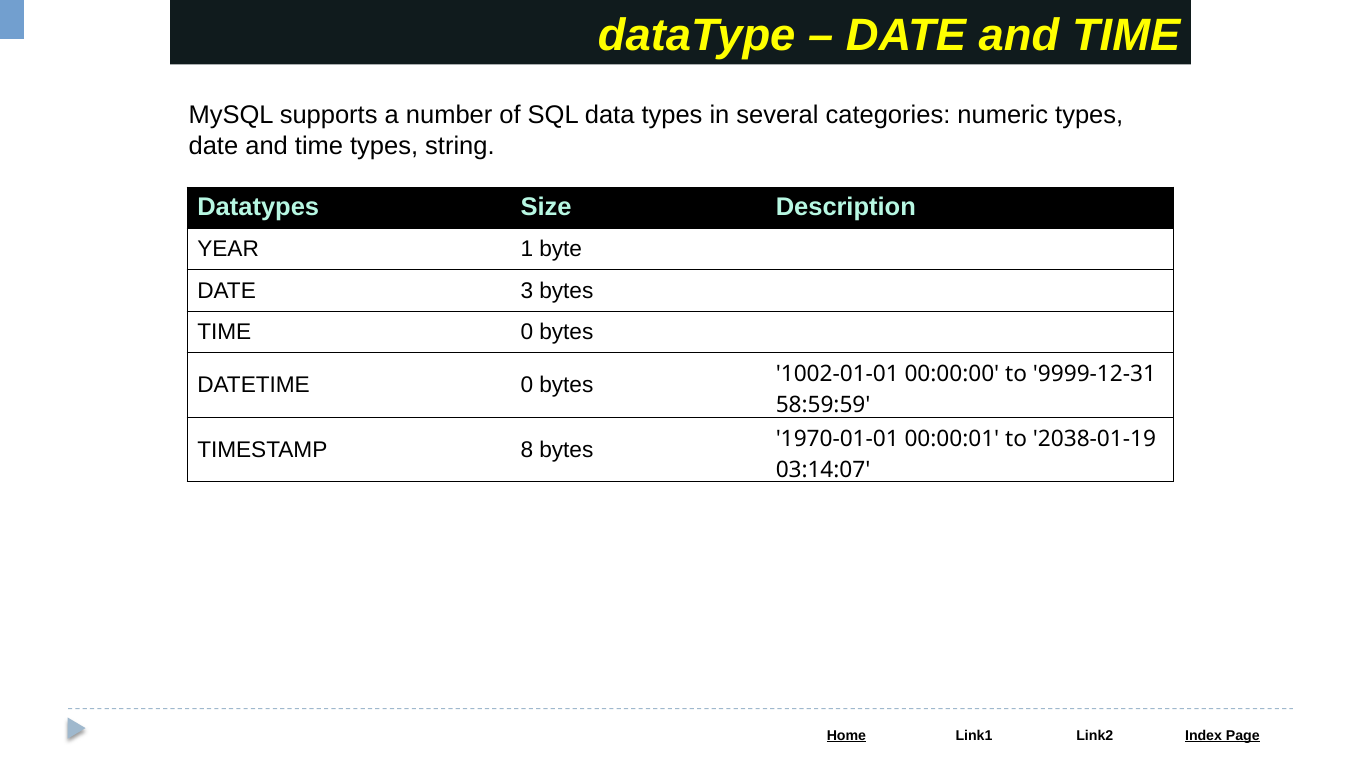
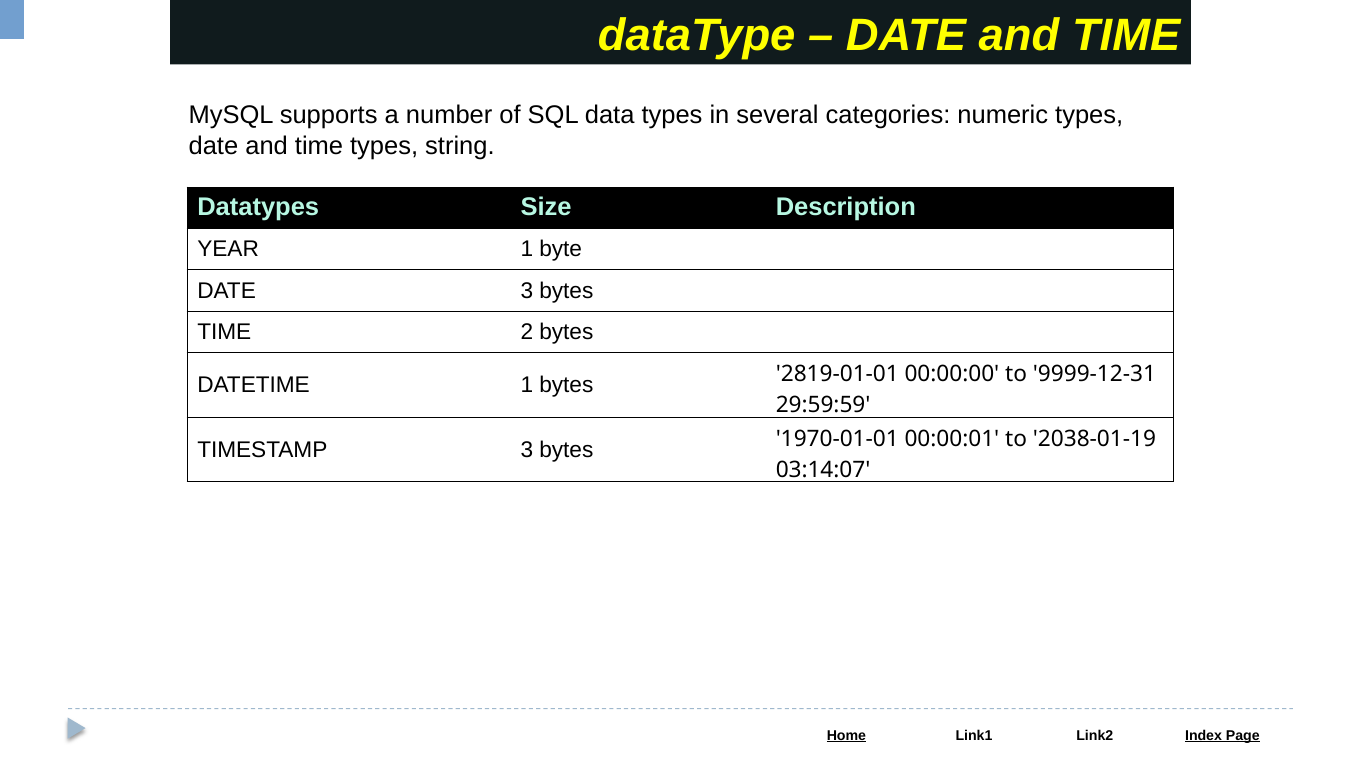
TIME 0: 0 -> 2 (527, 332)
DATETIME 0: 0 -> 1 (527, 385)
1002-01-01: 1002-01-01 -> 2819-01-01 (837, 374)
58:59:59: 58:59:59 -> 29:59:59 (823, 405)
TIMESTAMP 8: 8 -> 3 (527, 450)
